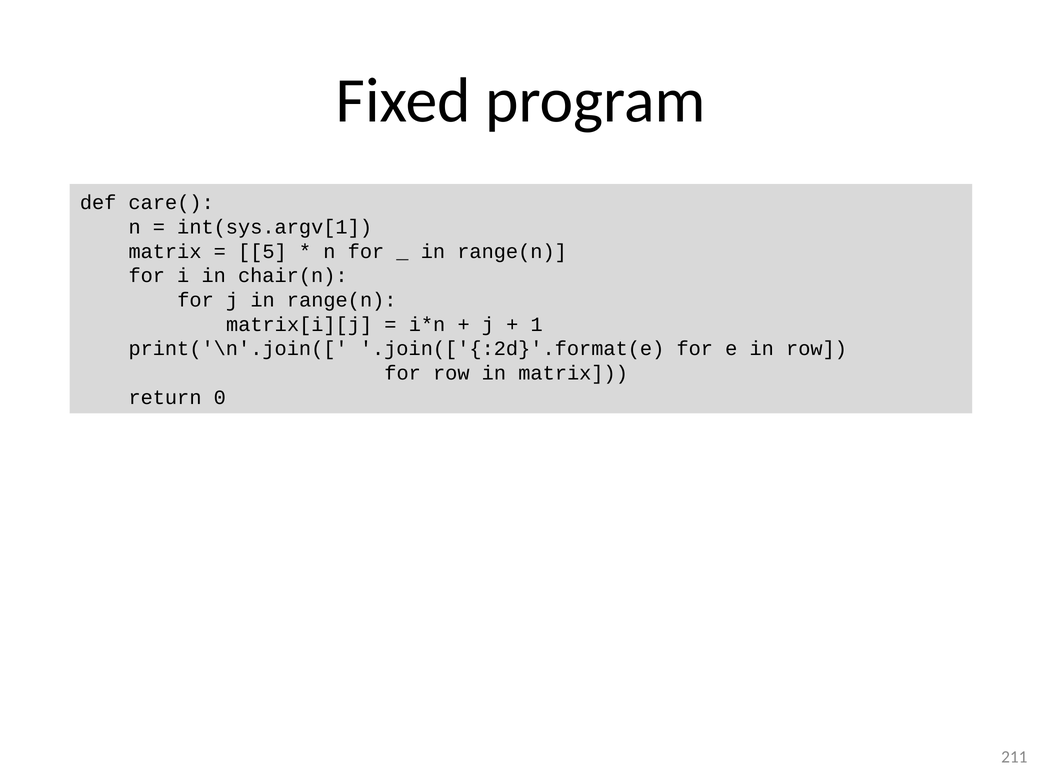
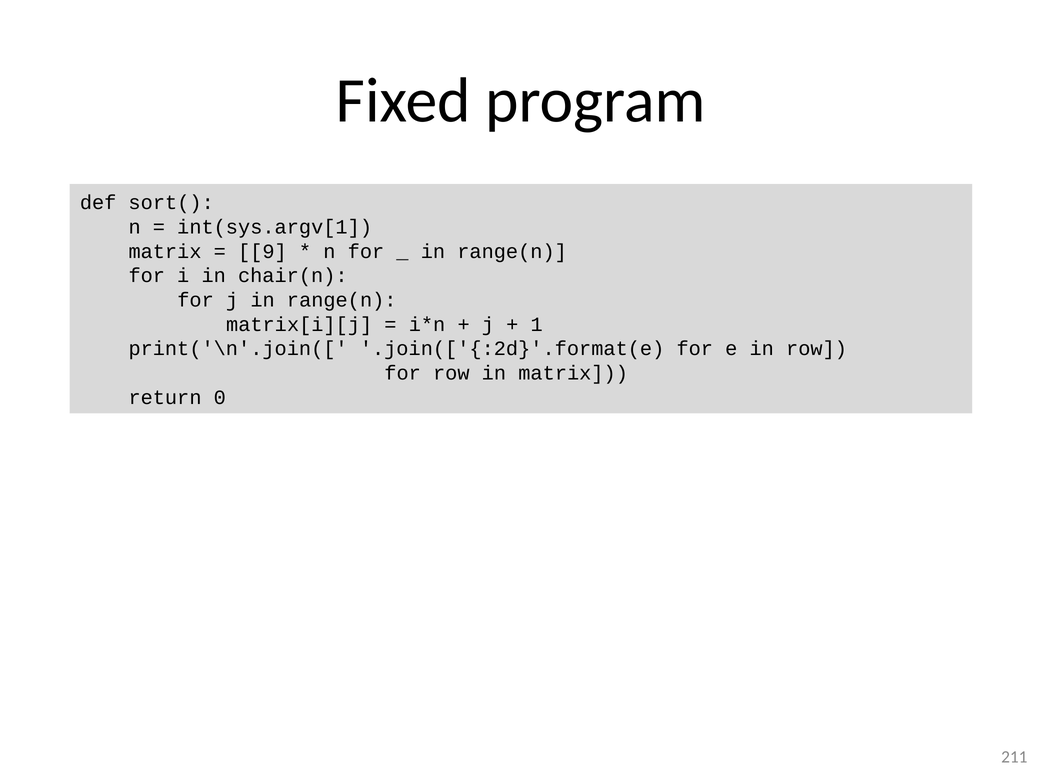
care(: care( -> sort( (171, 203)
5: 5 -> 9 (262, 251)
